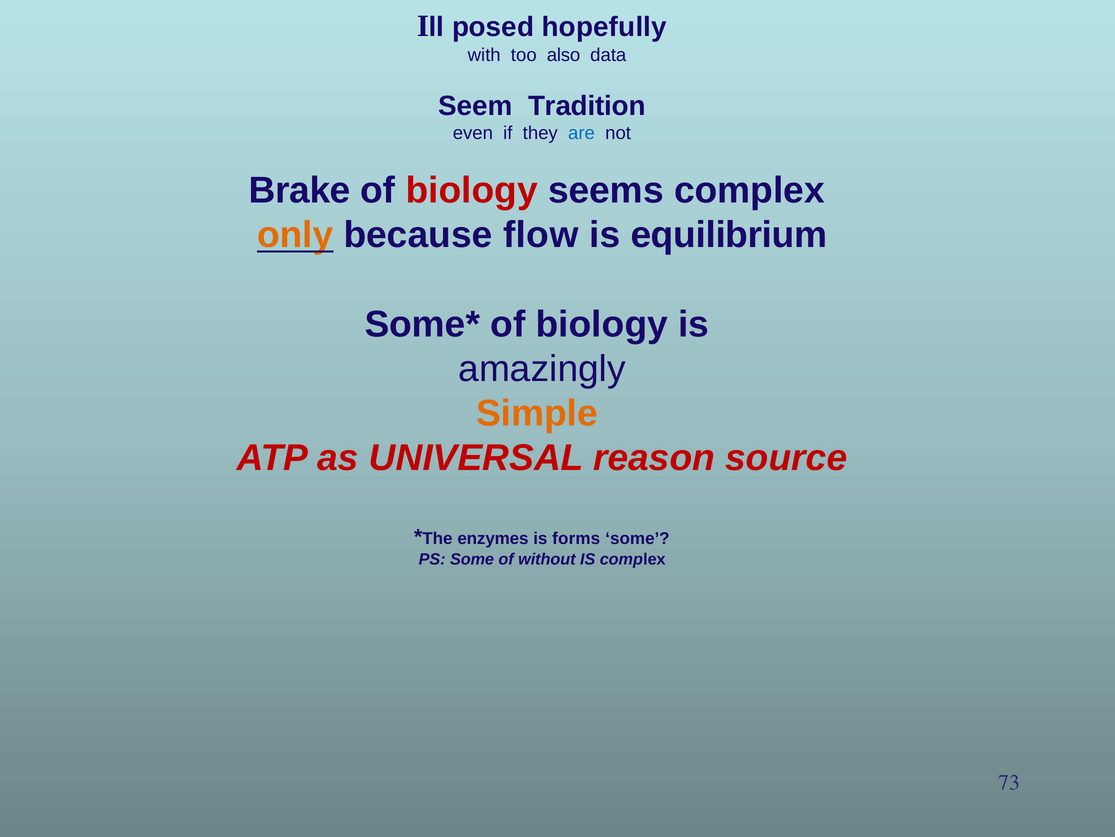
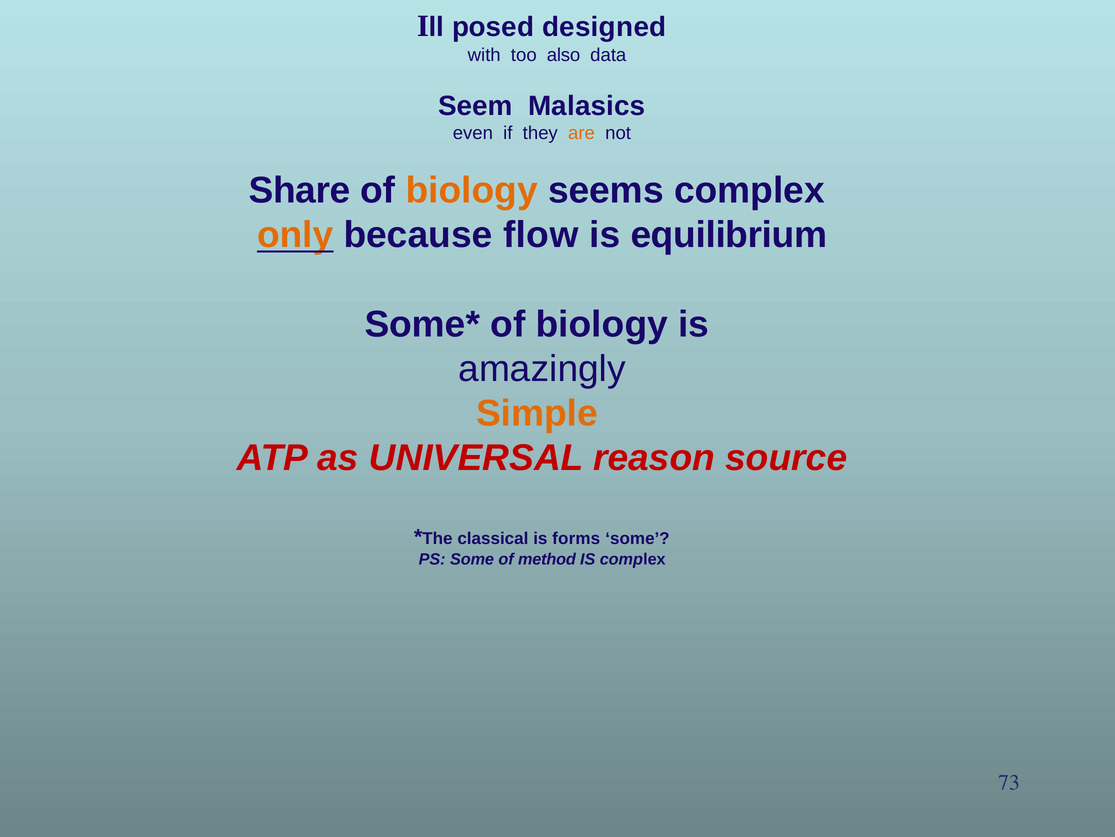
hopefully: hopefully -> designed (604, 27)
Tradition: Tradition -> Malasics (587, 106)
are colour: blue -> orange (582, 133)
Brake: Brake -> Share (300, 190)
biology colour: red -> orange (472, 190)
enzymes: enzymes -> classical (493, 538)
without: without -> method (547, 559)
